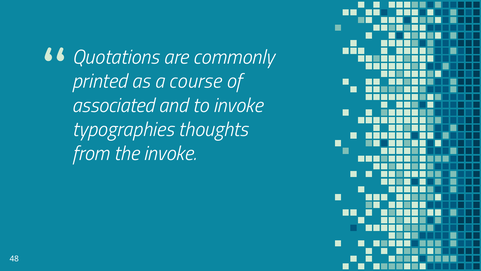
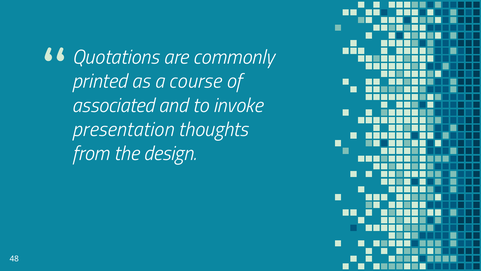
typographies: typographies -> presentation (123, 129)
the invoke: invoke -> design (170, 153)
